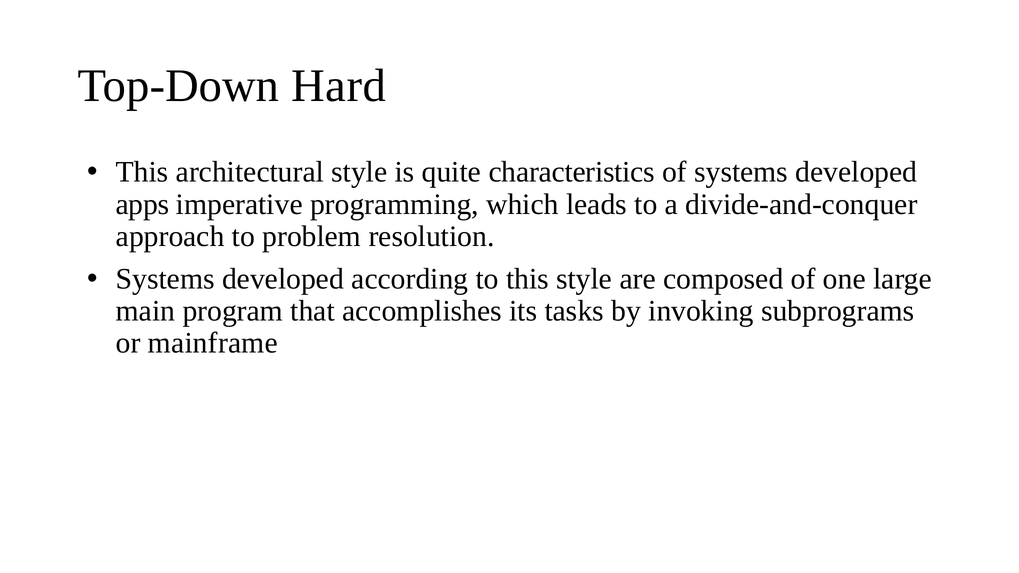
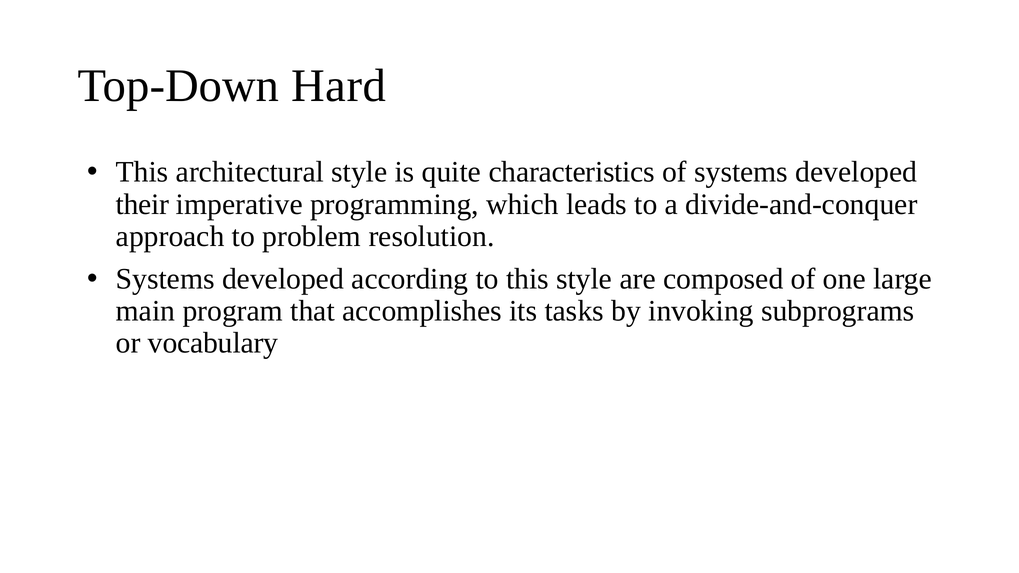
apps: apps -> their (142, 204)
mainframe: mainframe -> vocabulary (213, 343)
